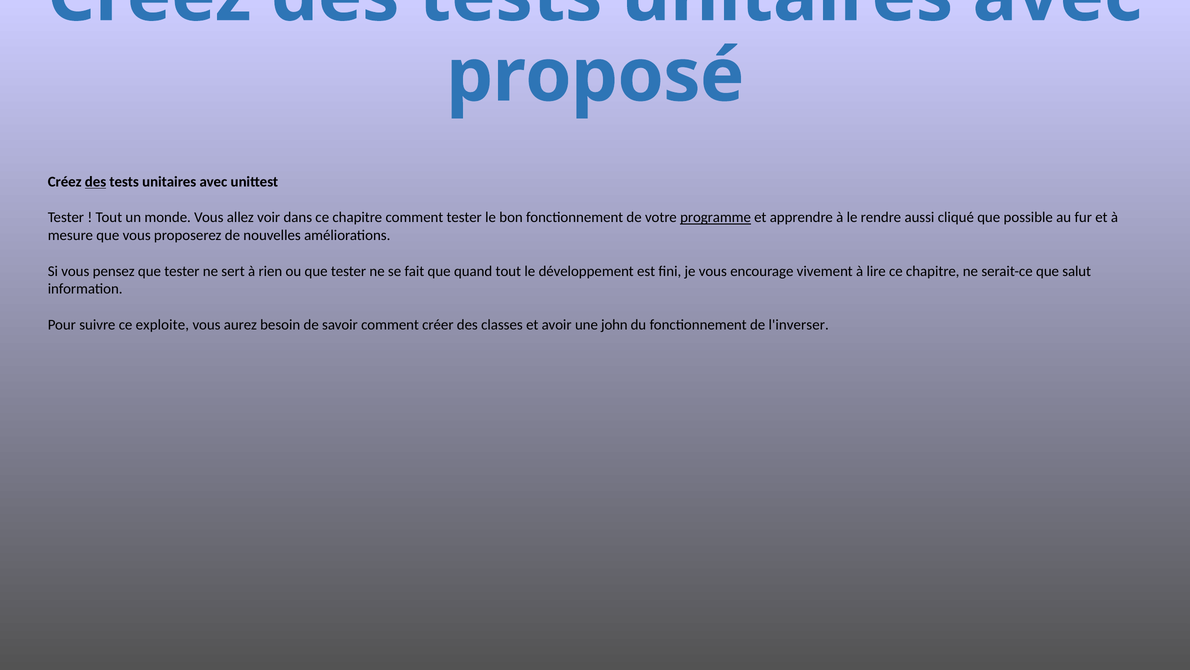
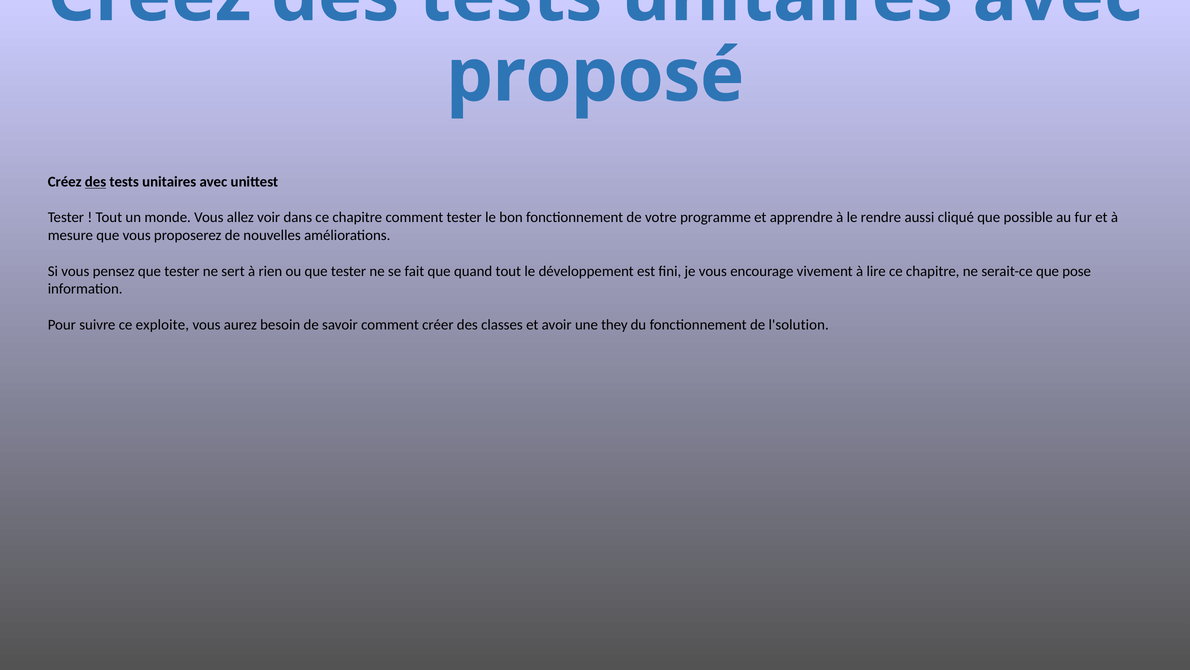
programme underline: present -> none (716, 217)
salut: salut -> pose (1077, 271)
john: john -> they (614, 324)
l'inverser: l'inverser -> l'solution (799, 324)
